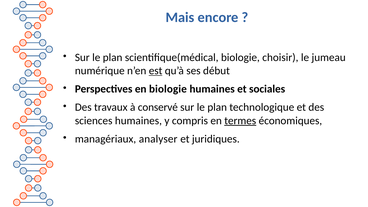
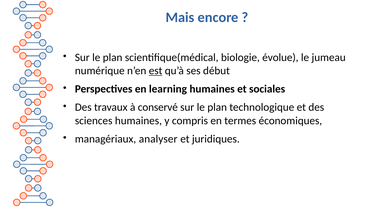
choisir: choisir -> évolue (280, 57)
en biologie: biologie -> learning (168, 89)
termes underline: present -> none (240, 121)
